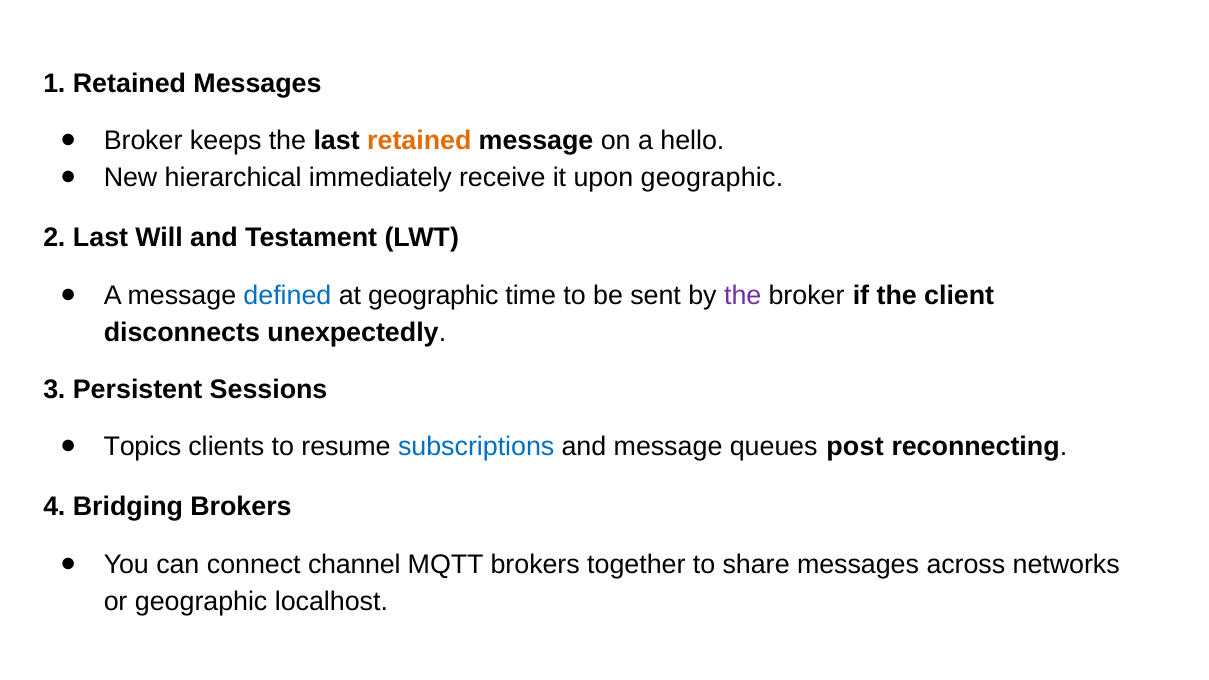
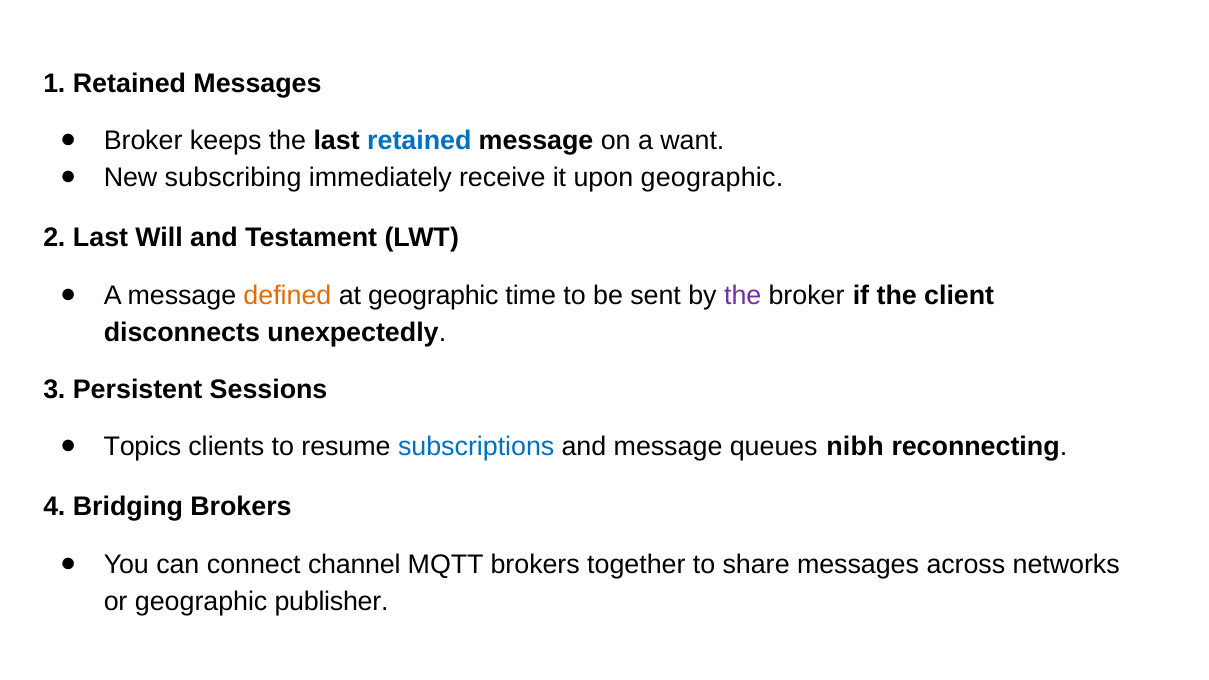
retained colour: orange -> blue (419, 141)
hello: hello -> want (692, 141)
hierarchical: hierarchical -> subscribing (233, 178)
defined colour: blue -> orange (287, 295)
post: post -> nibh (855, 447)
localhost: localhost -> publisher (332, 601)
